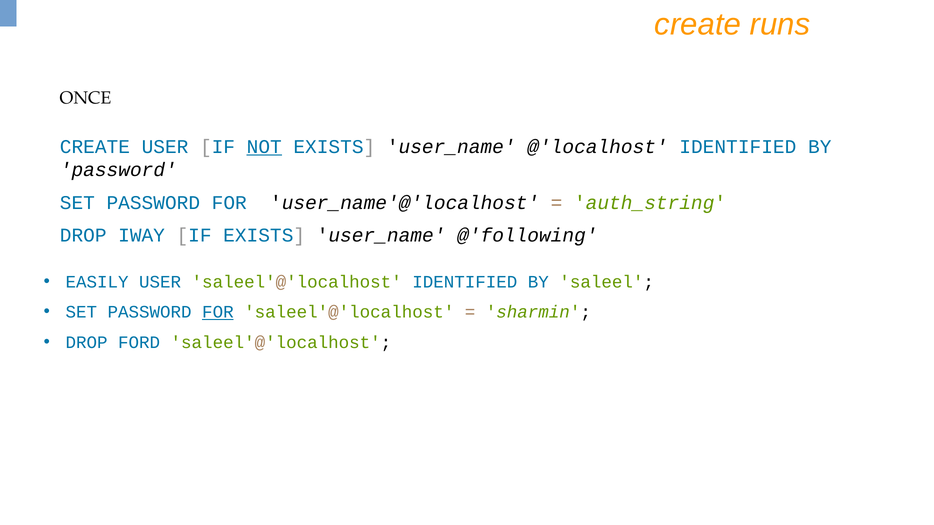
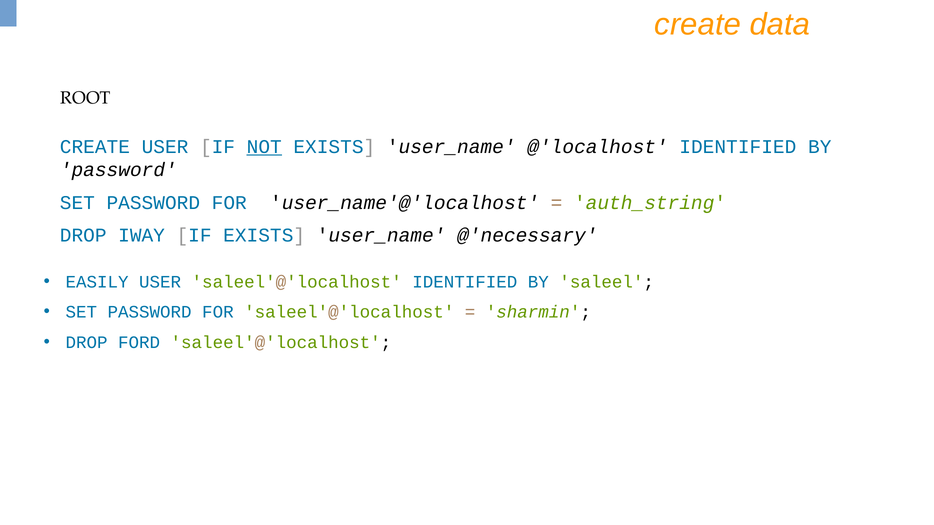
runs: runs -> data (780, 24)
ONCE: ONCE -> ROOT (85, 98)
@'following: @'following -> @'necessary (527, 235)
FOR underline: present -> none (218, 312)
